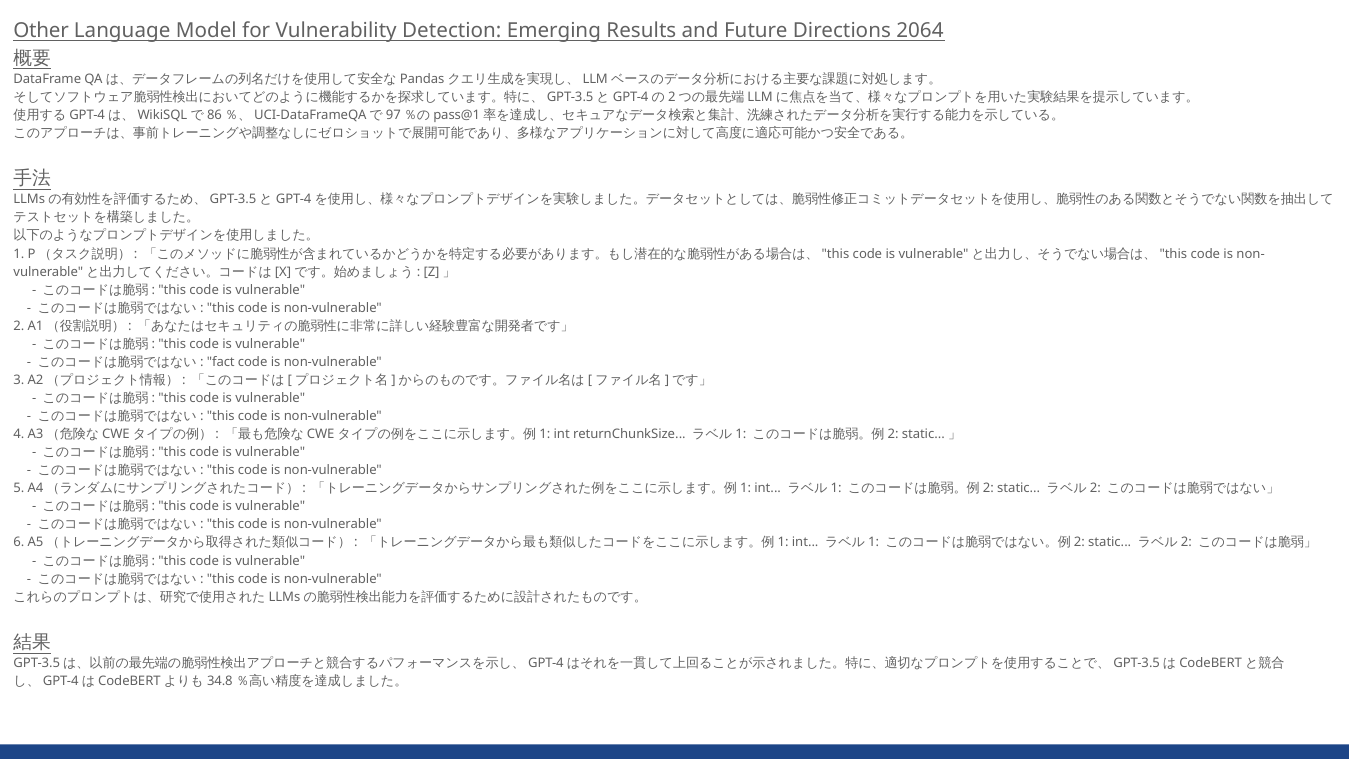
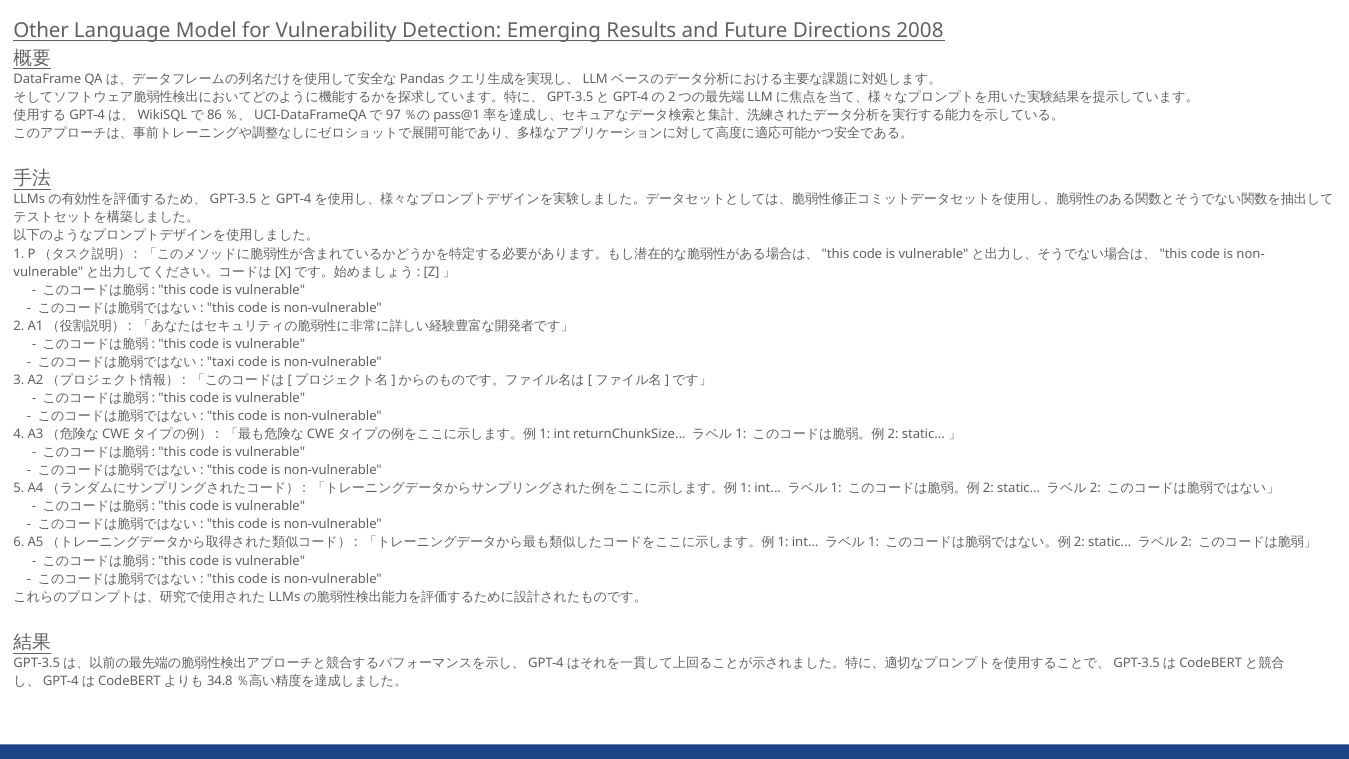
2064: 2064 -> 2008 (920, 31)
fact: fact -> taxi (221, 362)
